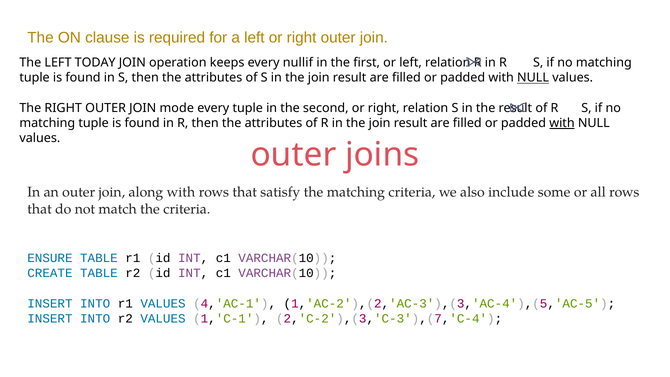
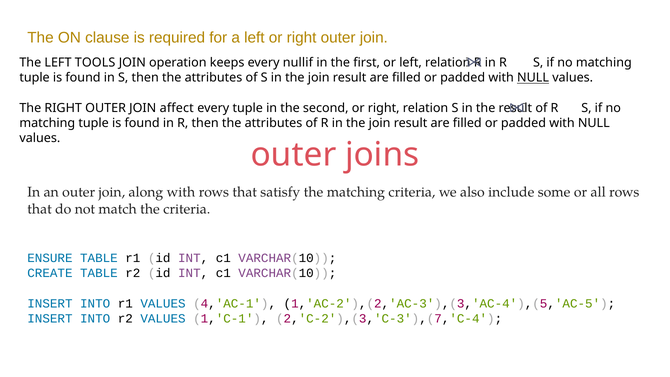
TODAY: TODAY -> TOOLS (95, 63)
mode: mode -> affect (177, 108)
with underline: present -> none (562, 123)
